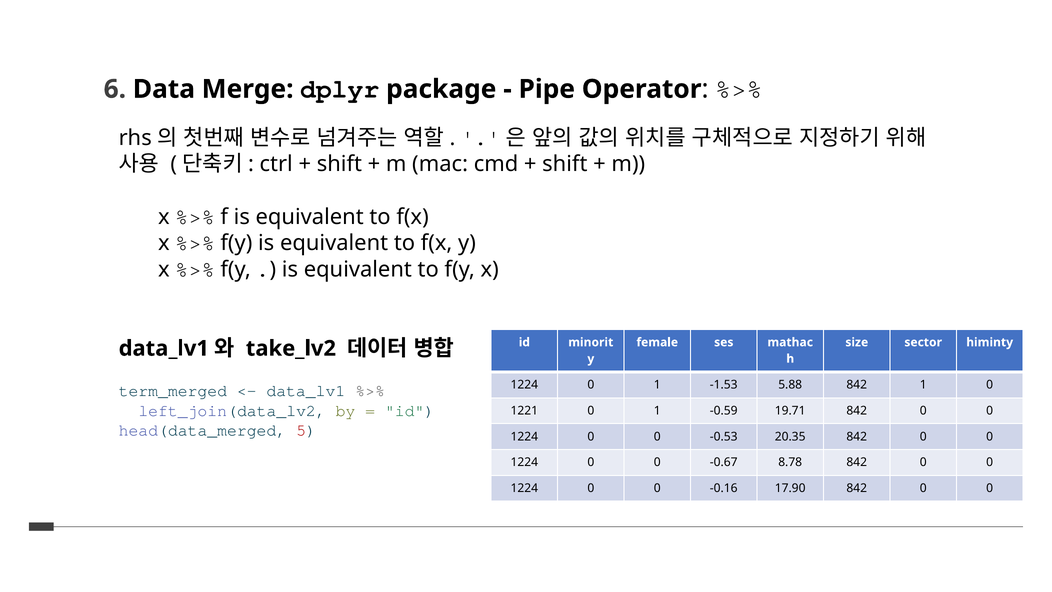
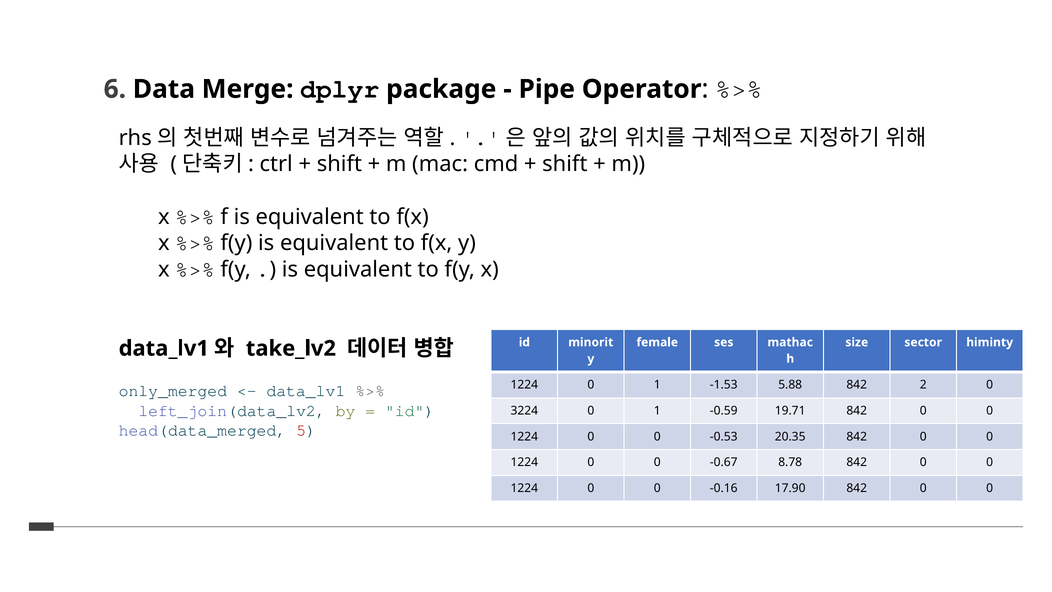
842 1: 1 -> 2 (923, 385)
term_merged: term_merged -> only_merged (173, 391)
1221: 1221 -> 3224 (524, 411)
